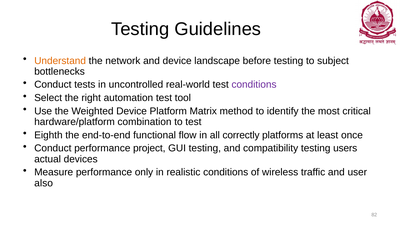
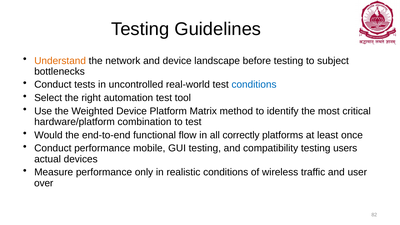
conditions colour: purple -> blue (254, 85)
Eighth: Eighth -> Would (48, 135)
project: project -> mobile (149, 148)
also: also -> over (44, 183)
